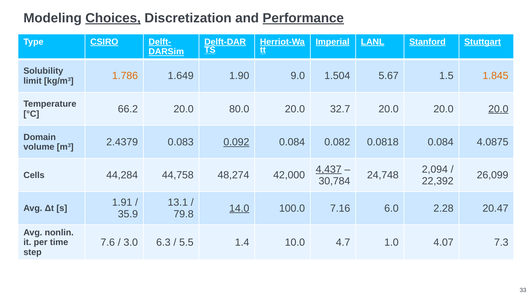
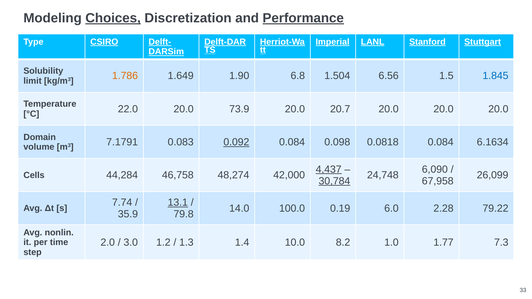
9.0: 9.0 -> 6.8 (298, 76)
5.67: 5.67 -> 6.56 (389, 76)
1.845 colour: orange -> blue (496, 76)
66.2: 66.2 -> 22.0 (128, 109)
80.0: 80.0 -> 73.9 (239, 109)
32.7: 32.7 -> 20.7 (340, 109)
20.0 underline: present -> none (498, 109)
2.4379: 2.4379 -> 7.1791 (122, 142)
0.082: 0.082 -> 0.098 (337, 142)
4.0875: 4.0875 -> 6.1634 (493, 142)
2,094: 2,094 -> 6,090 (435, 170)
44,758: 44,758 -> 46,758 (178, 175)
30,784 underline: none -> present (334, 181)
22,392: 22,392 -> 67,958 (438, 181)
1.91: 1.91 -> 7.74 (122, 203)
13.1 underline: none -> present (178, 203)
14.0 underline: present -> none (239, 208)
7.16: 7.16 -> 0.19 (340, 208)
20.47: 20.47 -> 79.22 (496, 208)
7.6: 7.6 -> 2.0 (108, 243)
6.3: 6.3 -> 1.2 (163, 243)
5.5: 5.5 -> 1.3 (186, 243)
4.7: 4.7 -> 8.2 (343, 243)
4.07: 4.07 -> 1.77 (443, 243)
